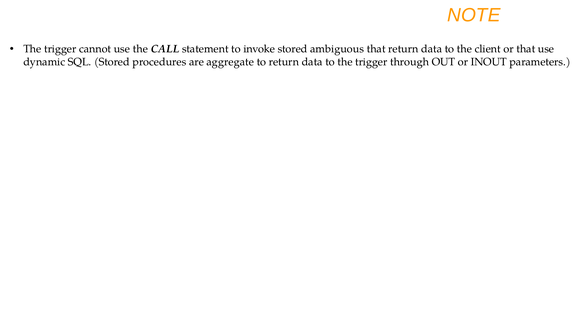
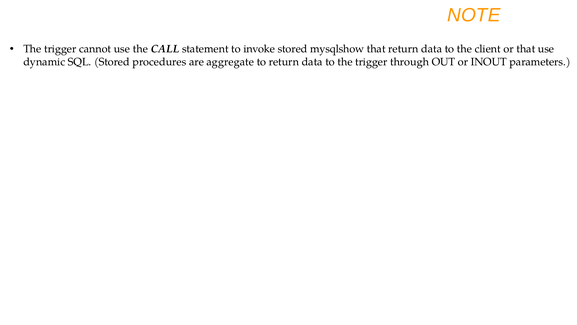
ambiguous: ambiguous -> mysqlshow (337, 49)
